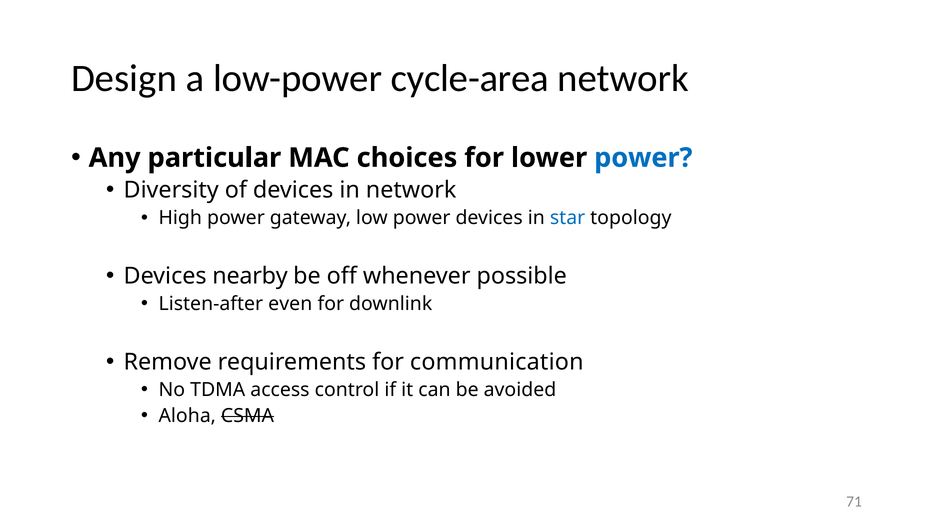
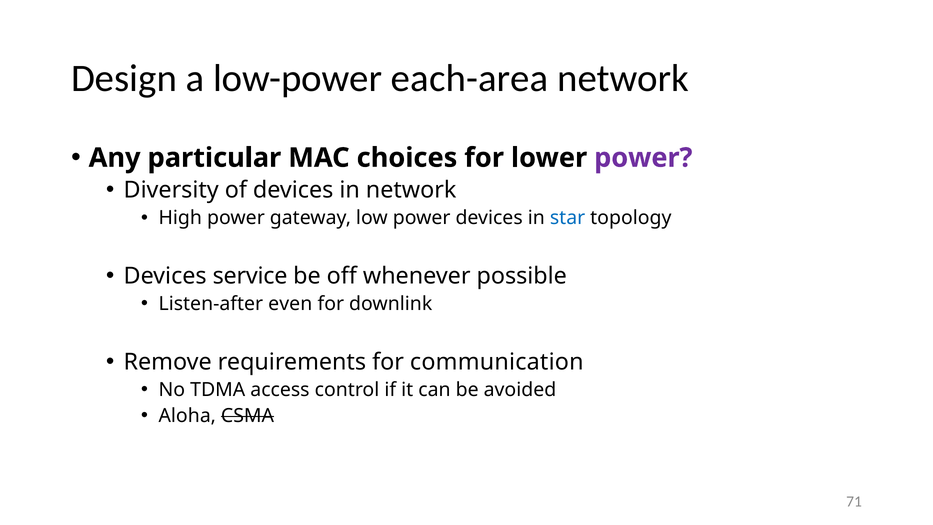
cycle-area: cycle-area -> each-area (470, 78)
power colour: blue -> purple (643, 158)
nearby: nearby -> service (250, 276)
